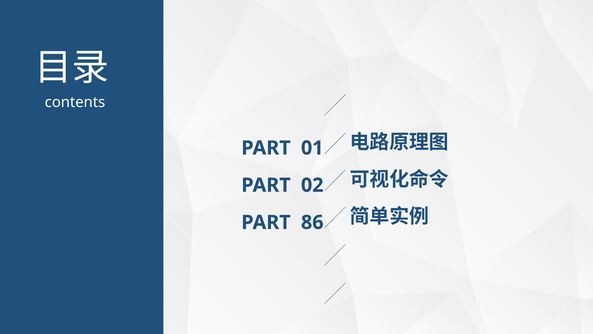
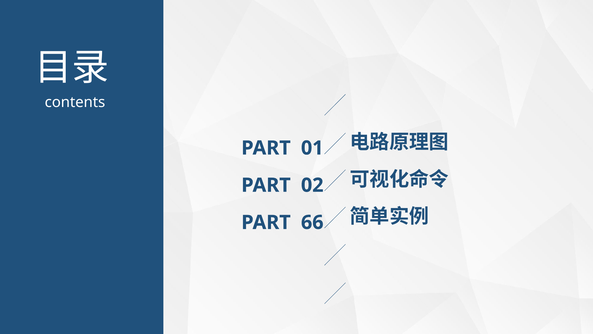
86: 86 -> 66 (312, 222)
